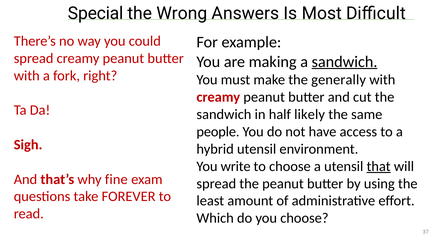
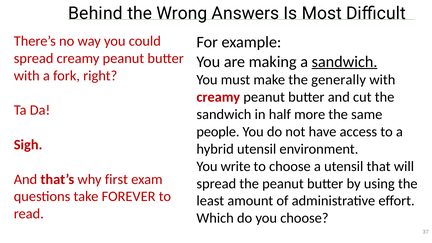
Special: Special -> Behind (96, 13)
likely: likely -> more (310, 114)
that underline: present -> none (379, 166)
fine: fine -> first (116, 179)
